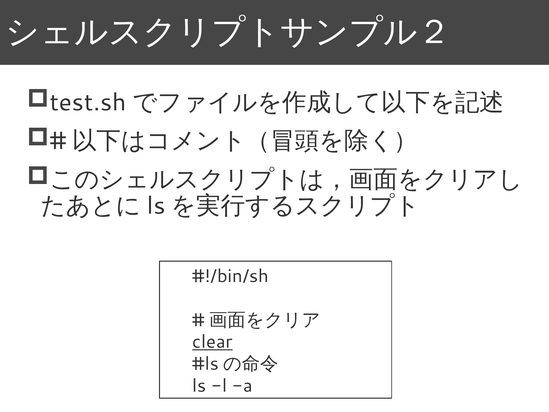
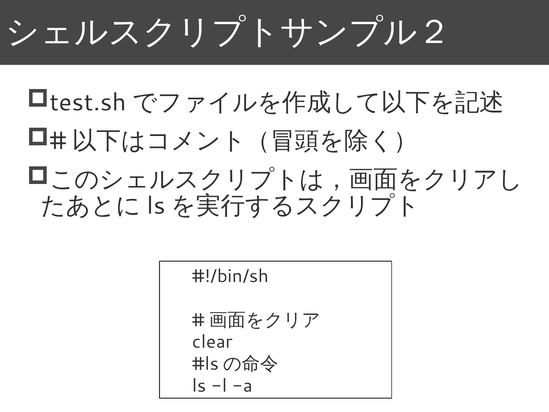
clear underline: present -> none (213, 342)
